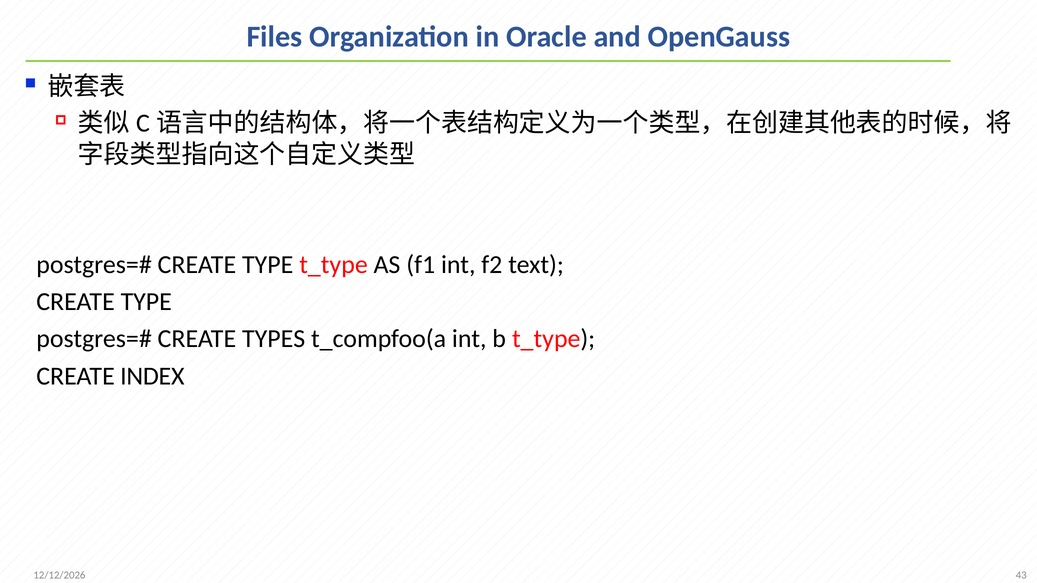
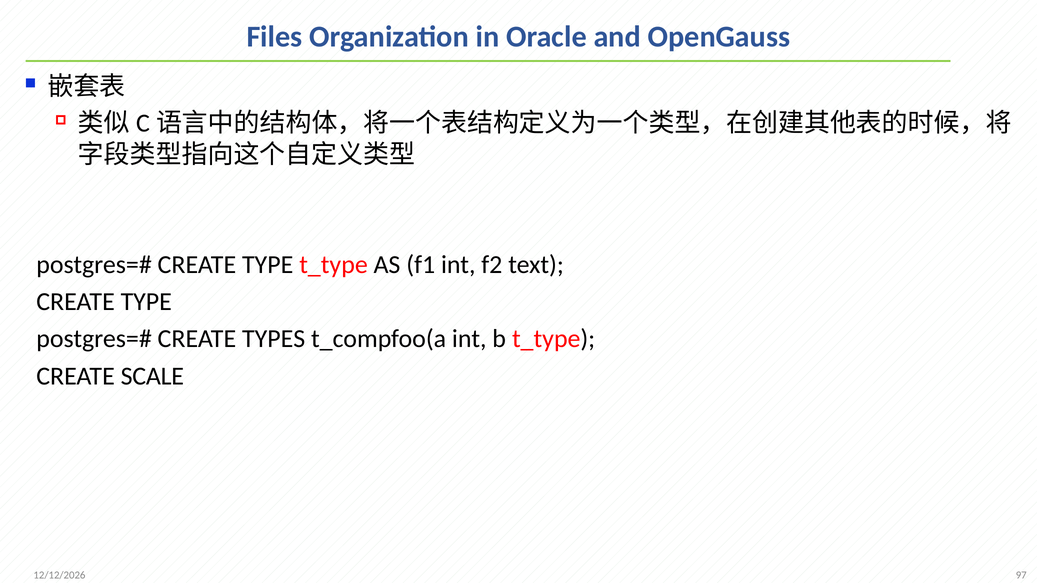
INDEX: INDEX -> SCALE (152, 376)
43: 43 -> 97 (1021, 576)
